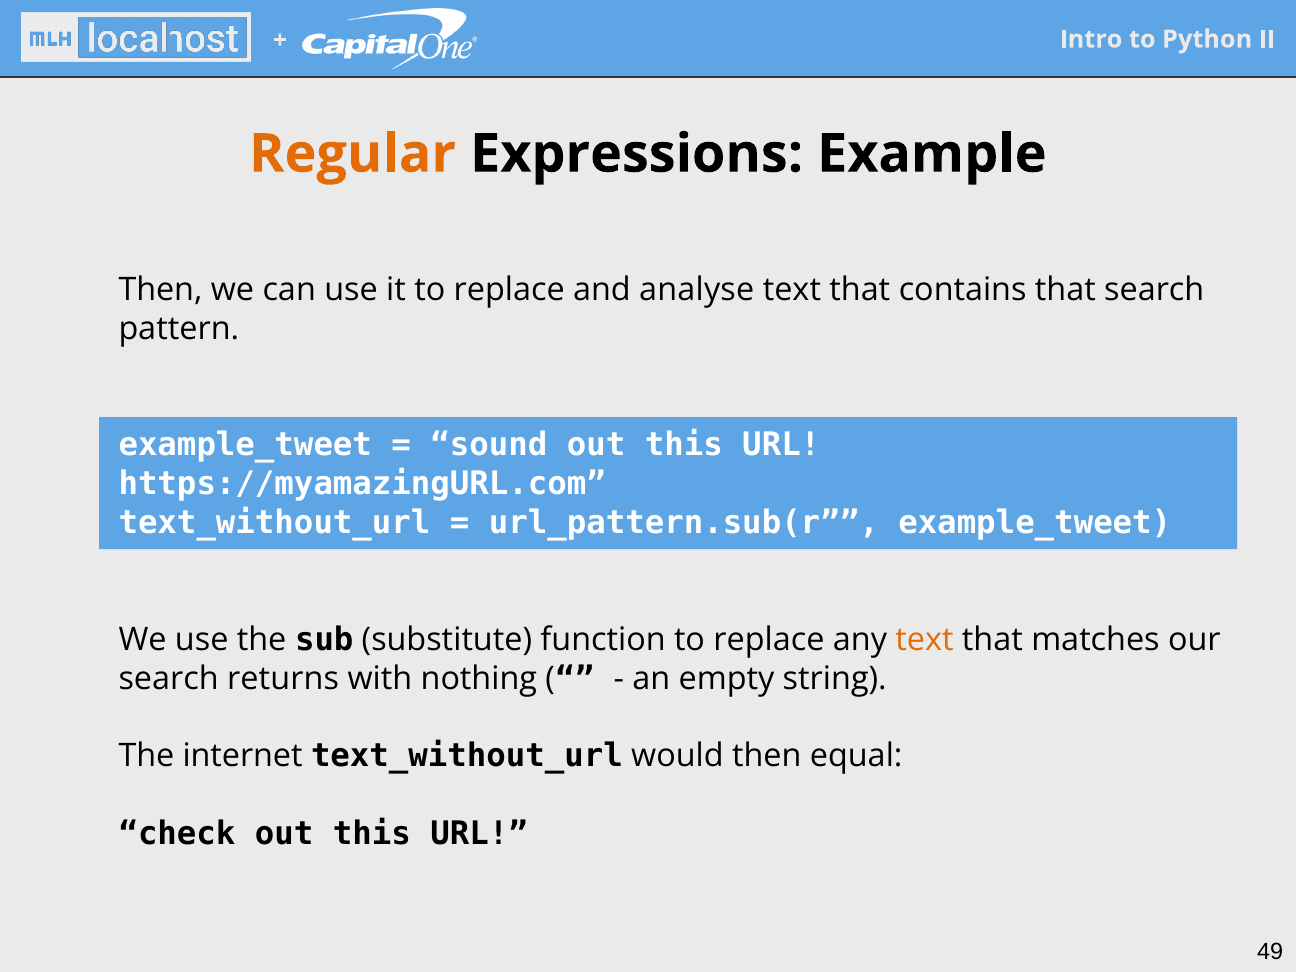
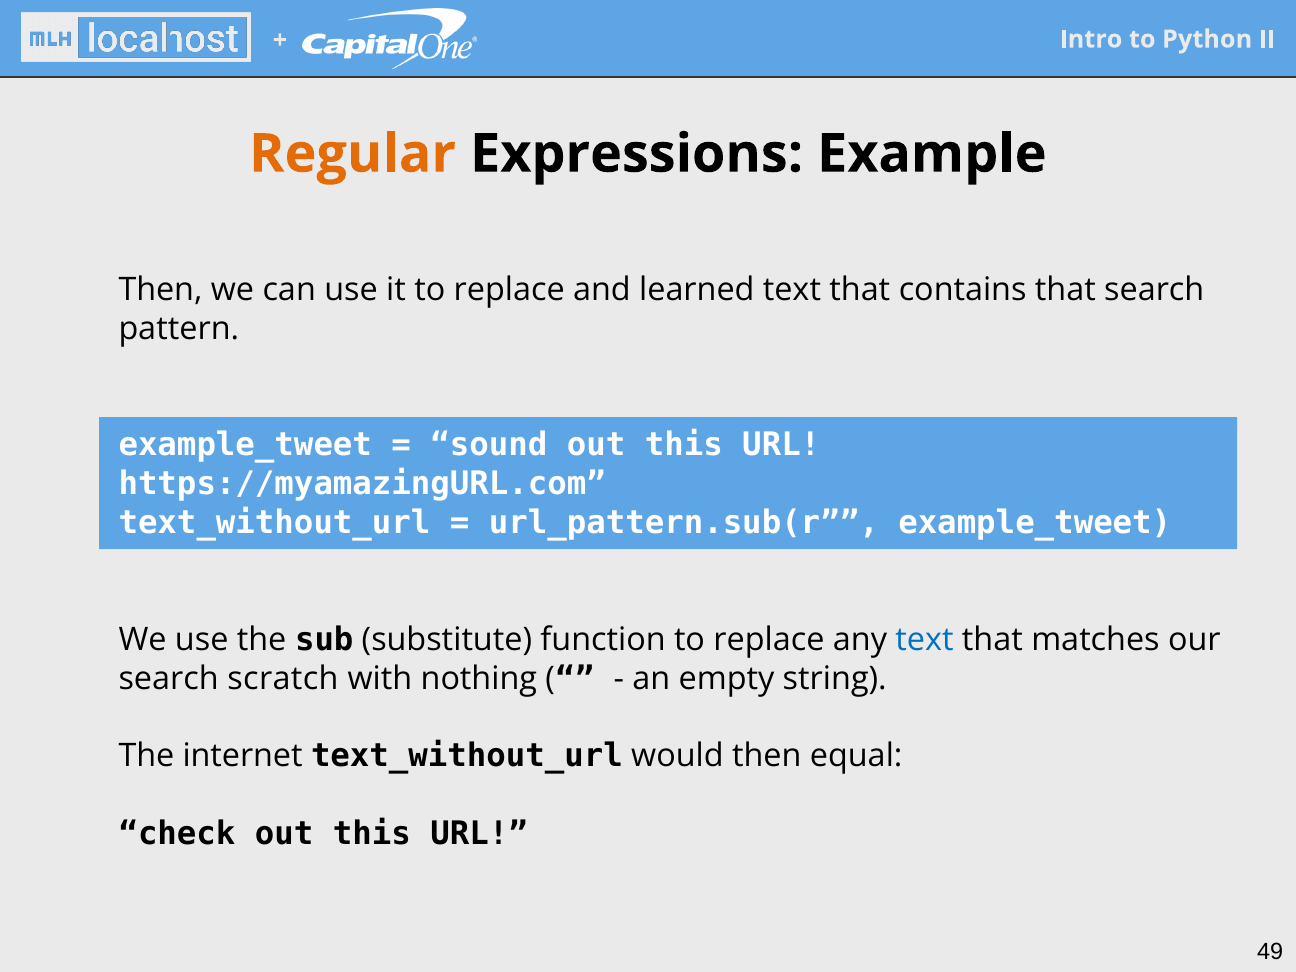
analyse: analyse -> learned (697, 290)
text colour: orange -> blue (924, 639)
returns: returns -> scratch (283, 678)
